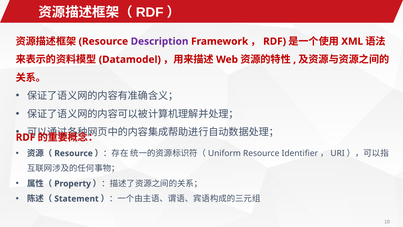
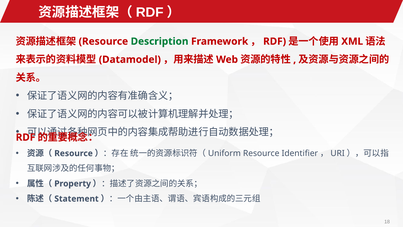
Description colour: purple -> green (160, 41)
